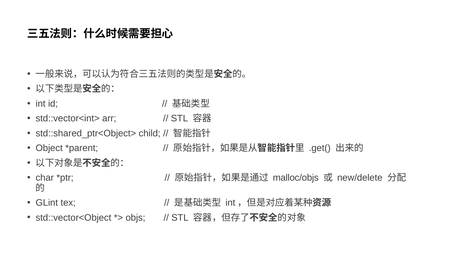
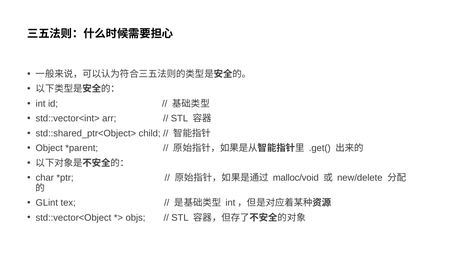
malloc/objs: malloc/objs -> malloc/void (296, 177)
